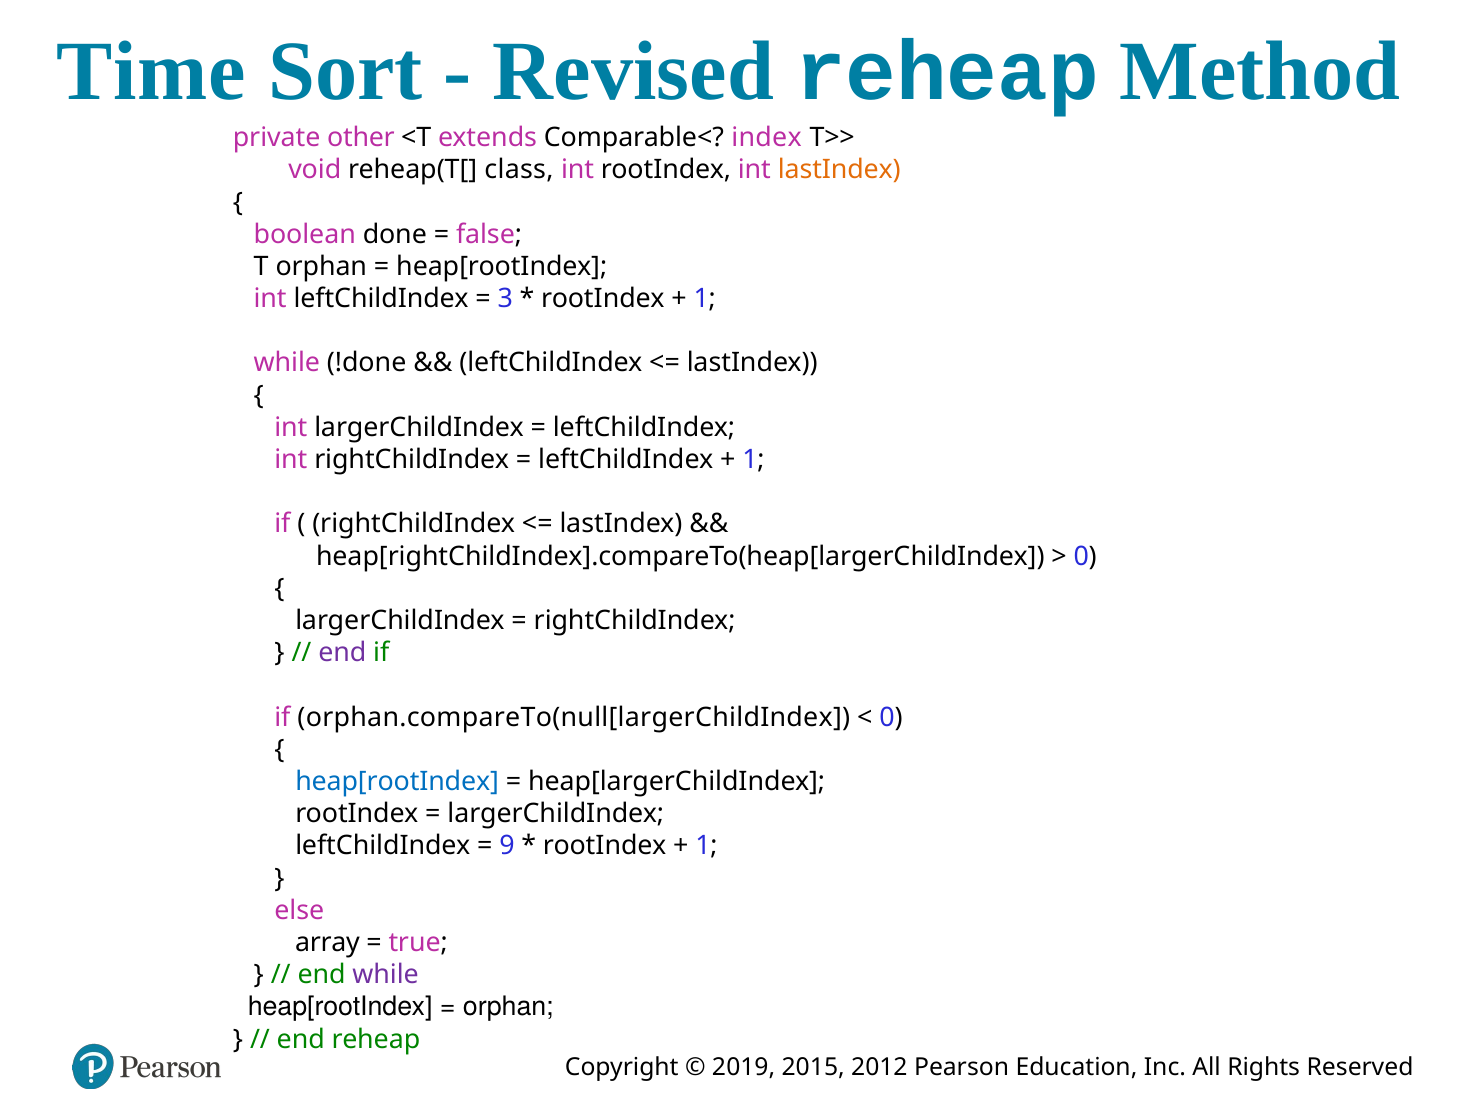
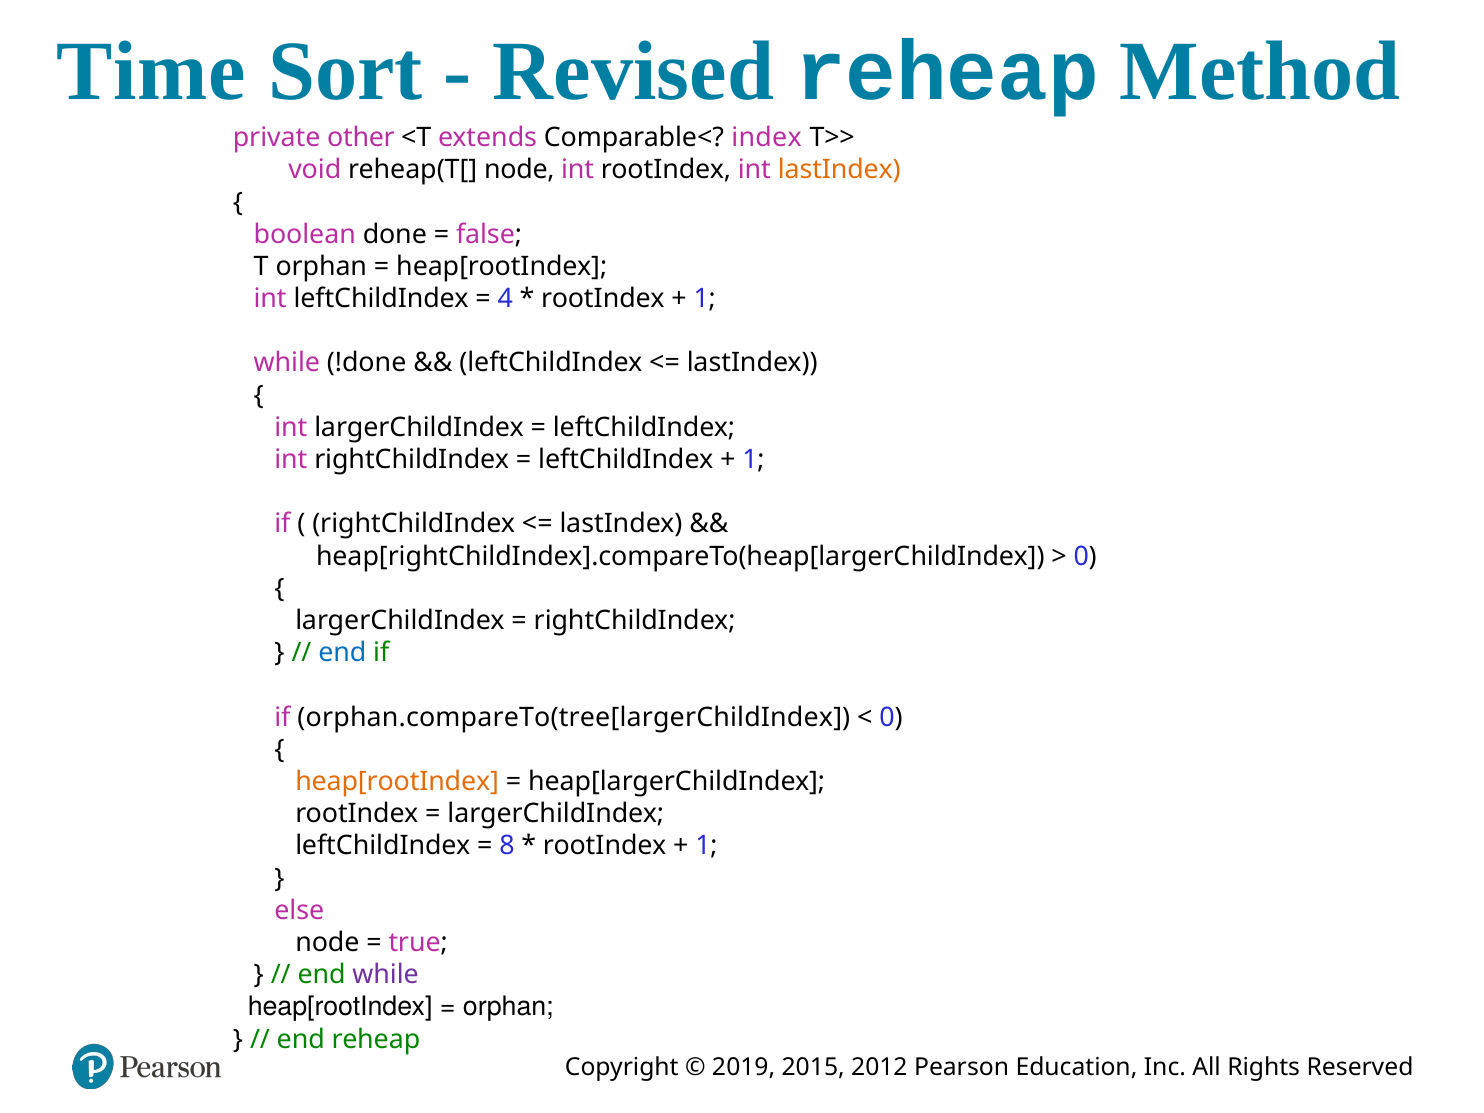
reheap(T[ class: class -> node (519, 170)
3: 3 -> 4 (505, 299)
end colour: purple -> blue (342, 653)
orphan.compareTo(null[largerChildIndex: orphan.compareTo(null[largerChildIndex -> orphan.compareTo(tree[largerChildIndex (574, 717)
heap[rootIndex colour: blue -> orange (397, 782)
9: 9 -> 8 (507, 846)
array: array -> node (327, 943)
